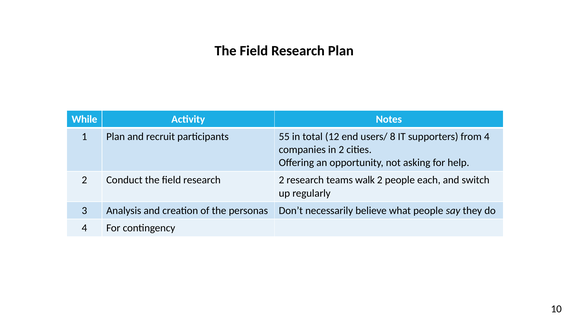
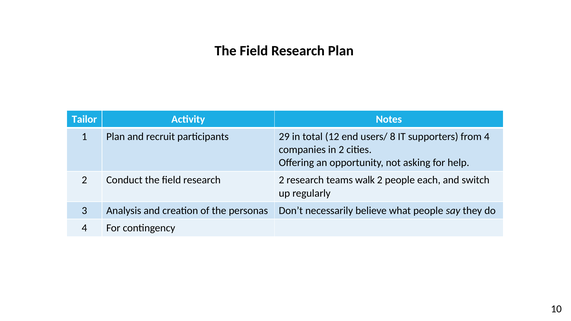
While: While -> Tailor (84, 119)
55: 55 -> 29 (284, 137)
